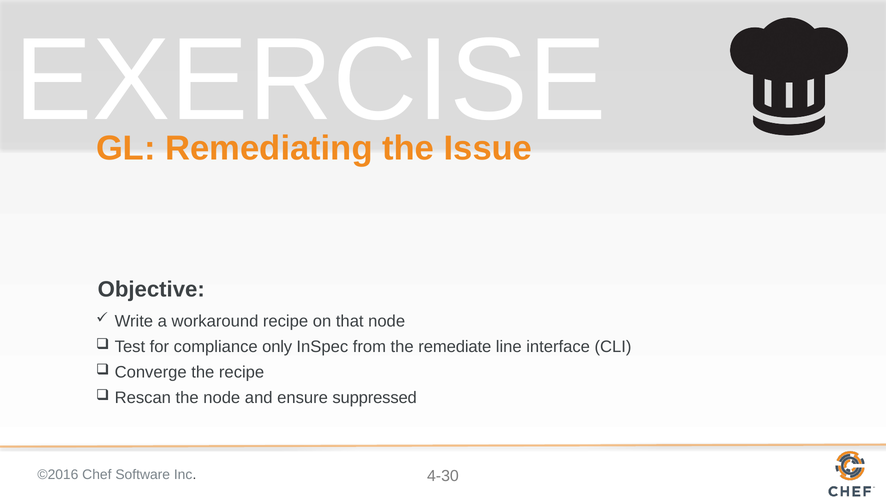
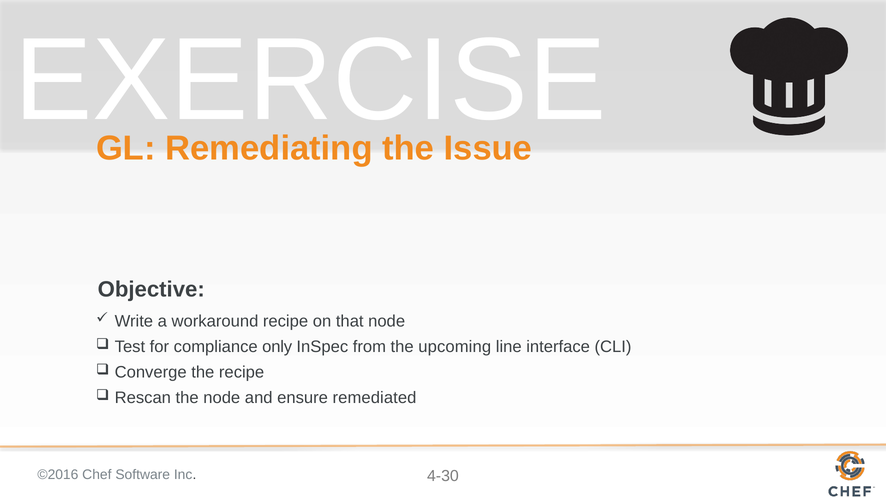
remediate: remediate -> upcoming (455, 347)
suppressed: suppressed -> remediated (375, 398)
